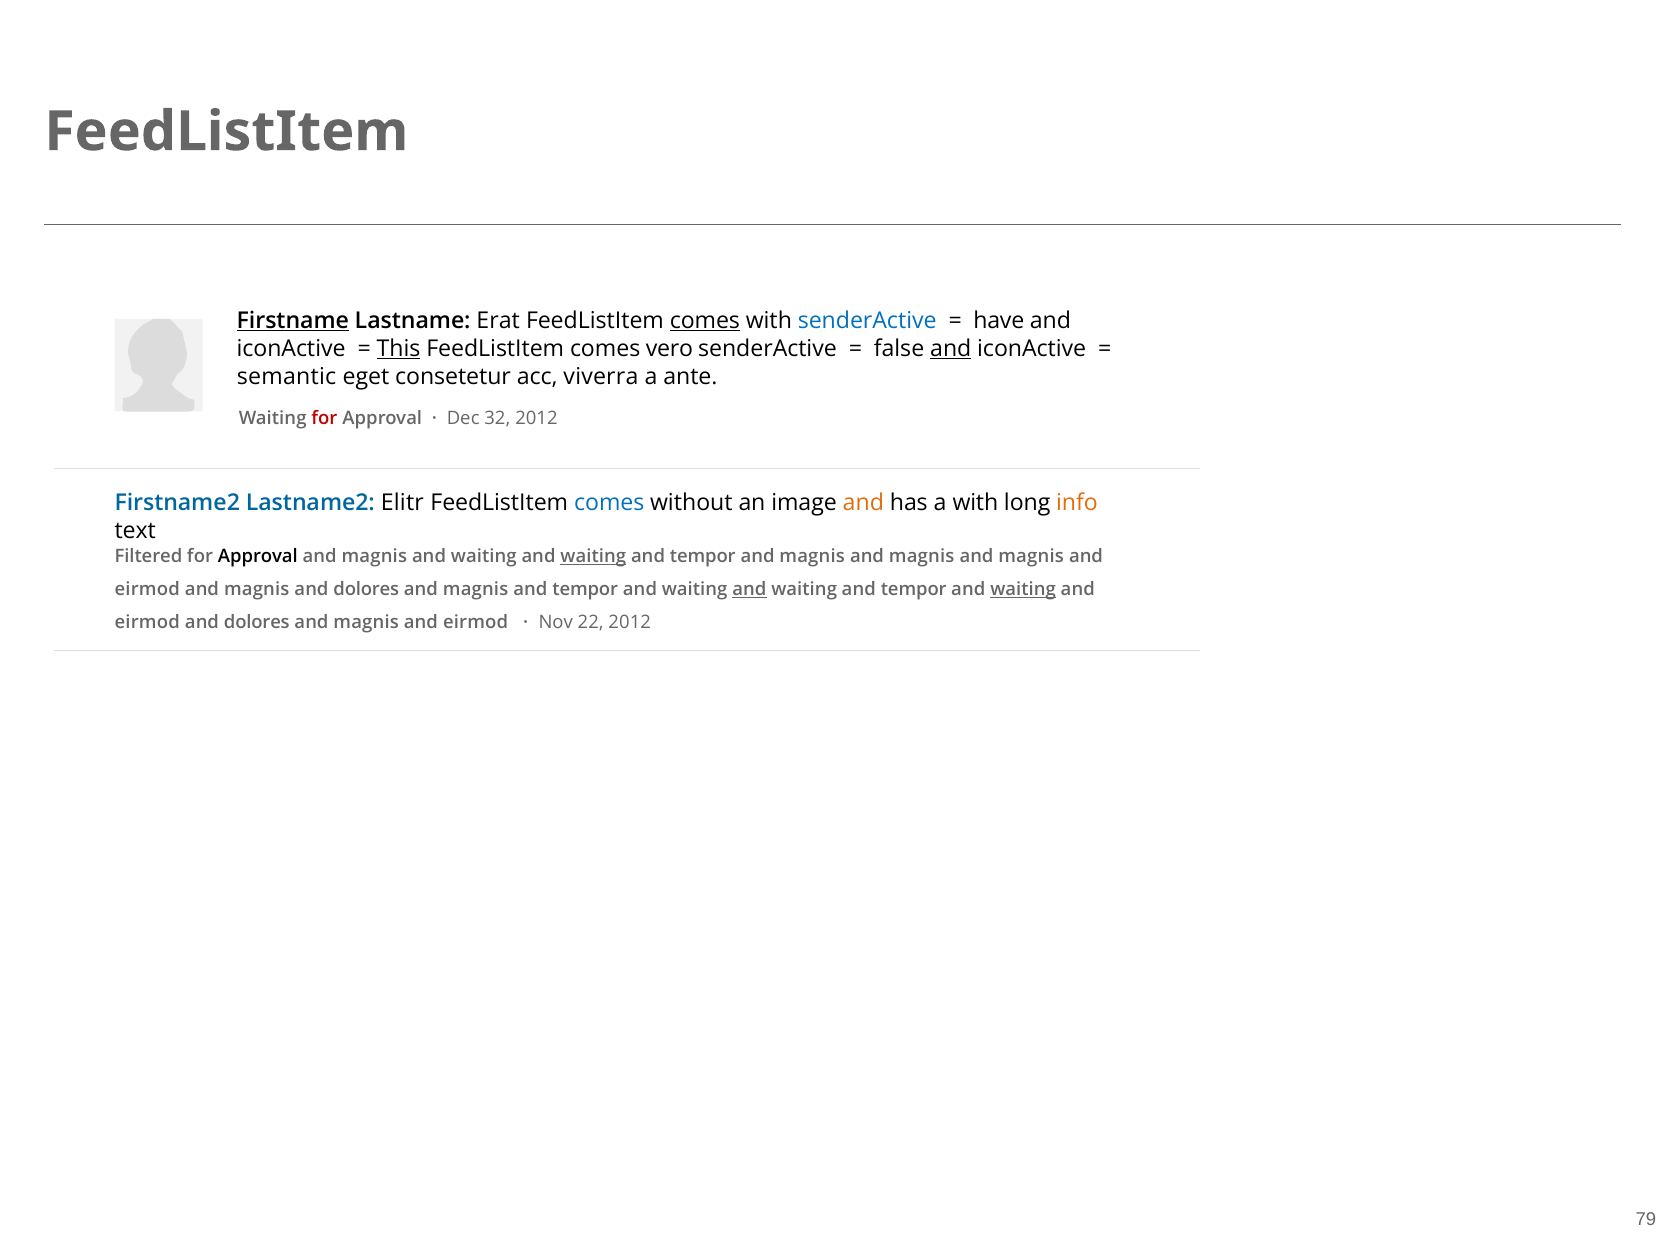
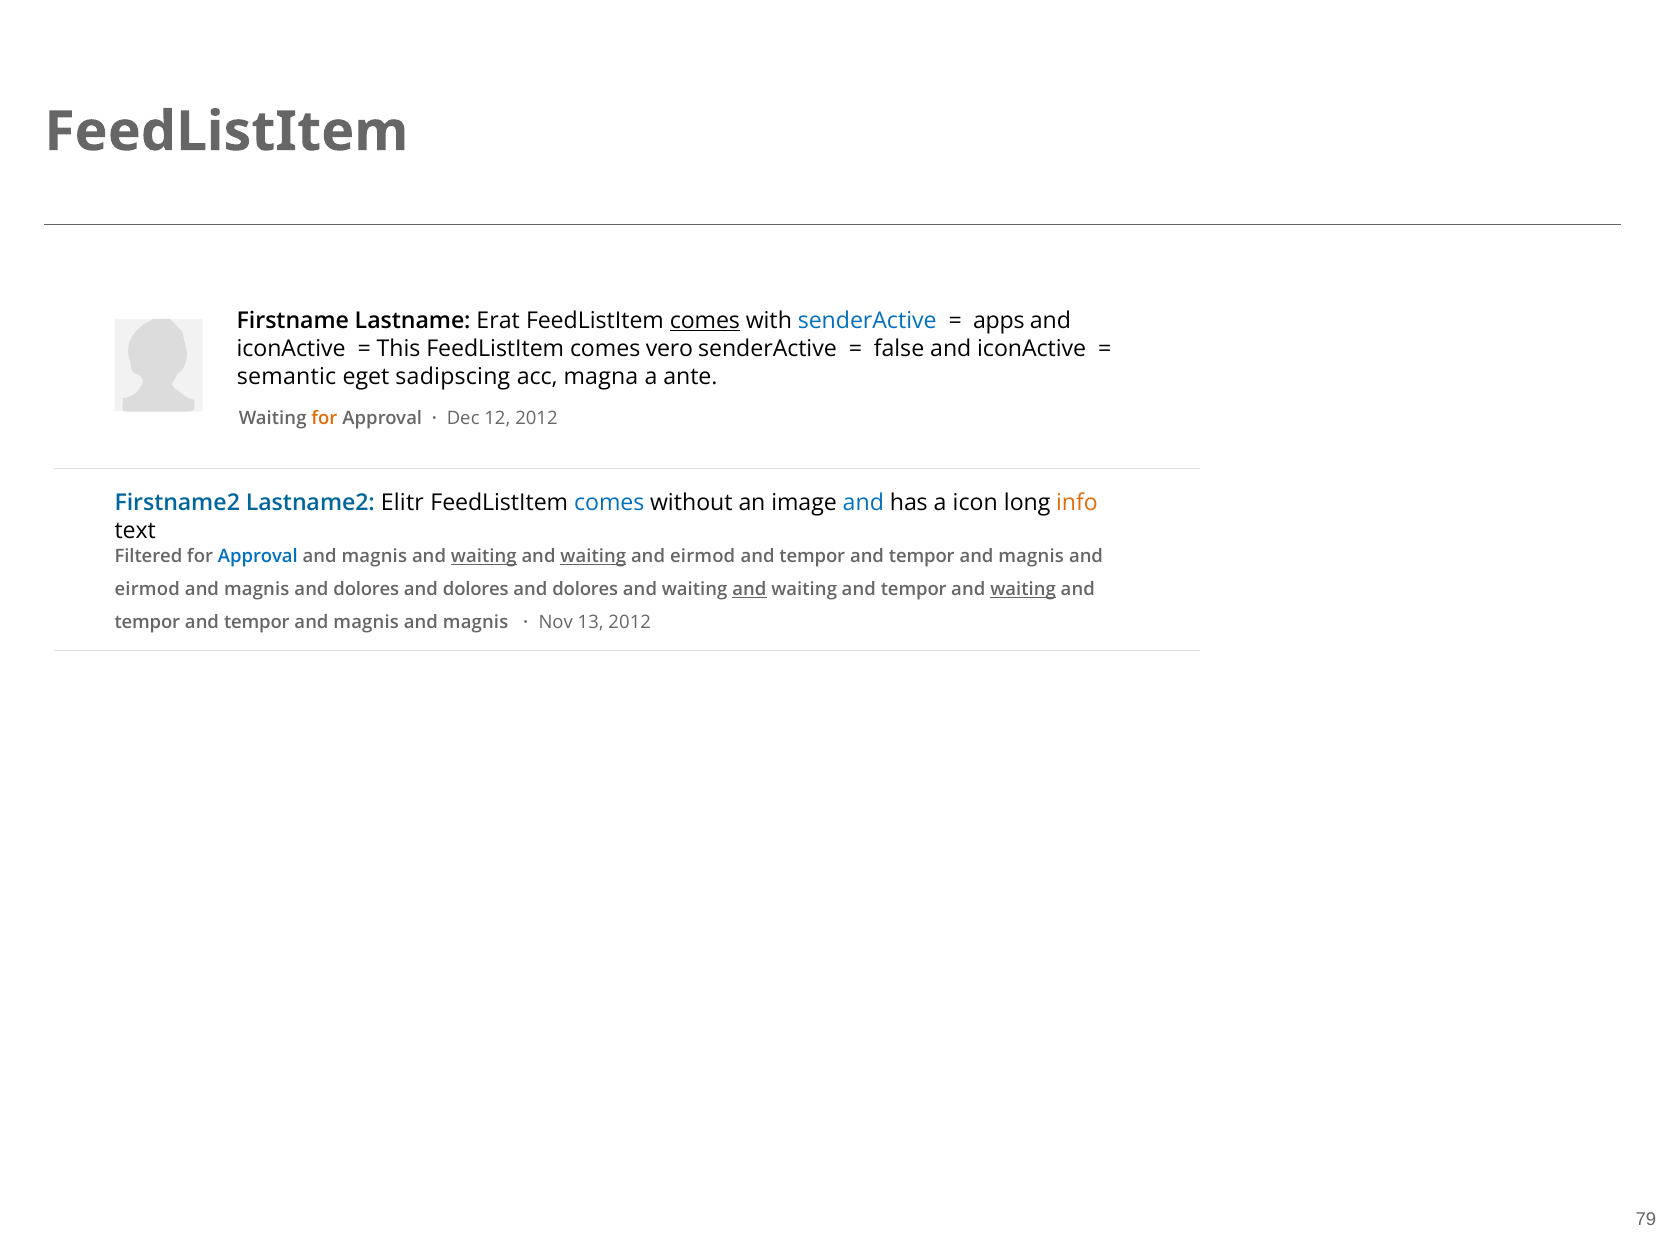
Firstname underline: present -> none (293, 321)
have: have -> apps (999, 321)
This underline: present -> none (399, 348)
and underline: present -> none (951, 348)
consetetur: consetetur -> sadipscing (453, 376)
viverra: viverra -> magna (601, 376)
for colour: red -> orange (324, 418)
32: 32 -> 12 (497, 418)
and colour: orange -> blue (863, 503)
a with: with -> icon (975, 503)
Approval colour: black -> blue (258, 556)
waiting underline: none -> present (484, 556)
tempor: tempor -> eirmod (703, 556)
magnis: magnis -> tempor (812, 556)
magnis: magnis -> tempor (922, 556)
magnis: magnis -> dolores (476, 589)
tempor: tempor -> dolores (585, 589)
eirmod: eirmod -> tempor (147, 622)
dolores: dolores -> tempor (257, 622)
eirmod: eirmod -> magnis (476, 622)
22: 22 -> 13 (591, 622)
